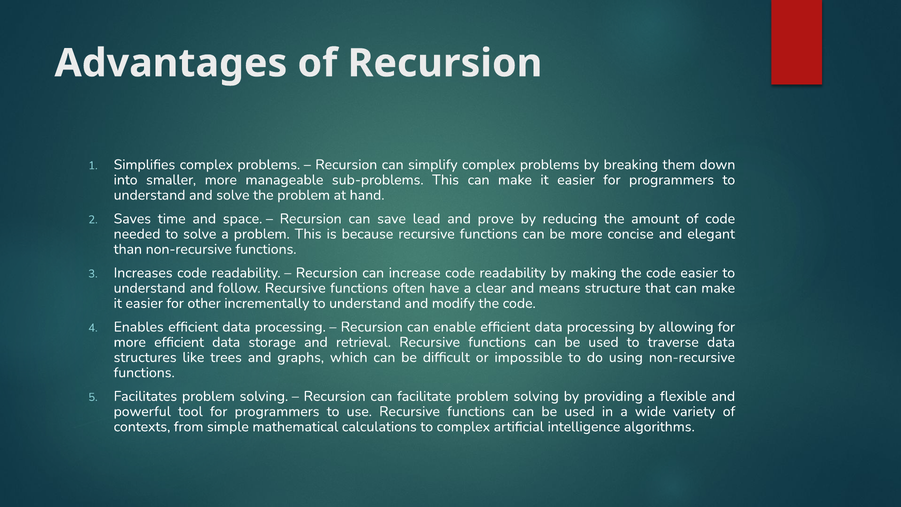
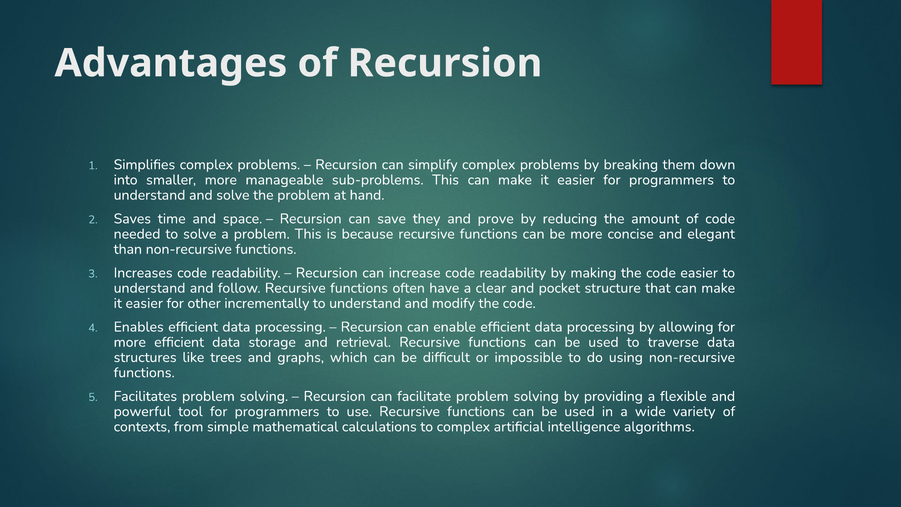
lead: lead -> they (427, 219)
means: means -> pocket (559, 288)
